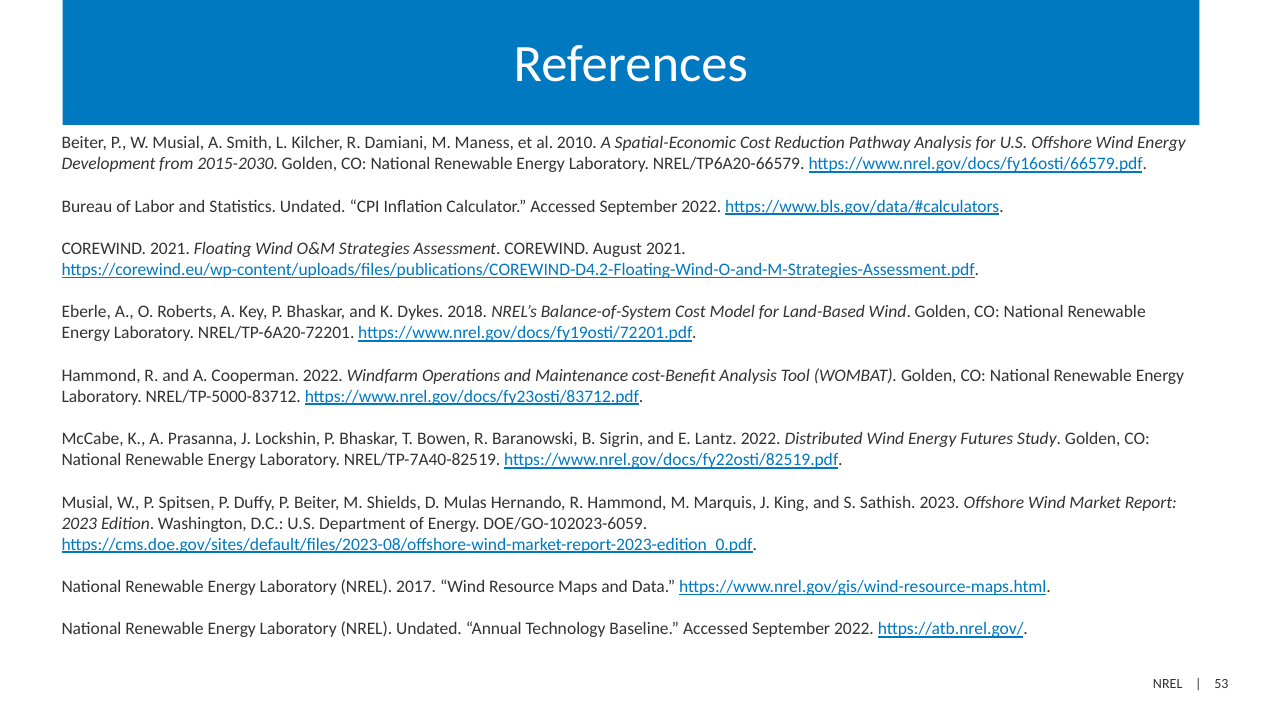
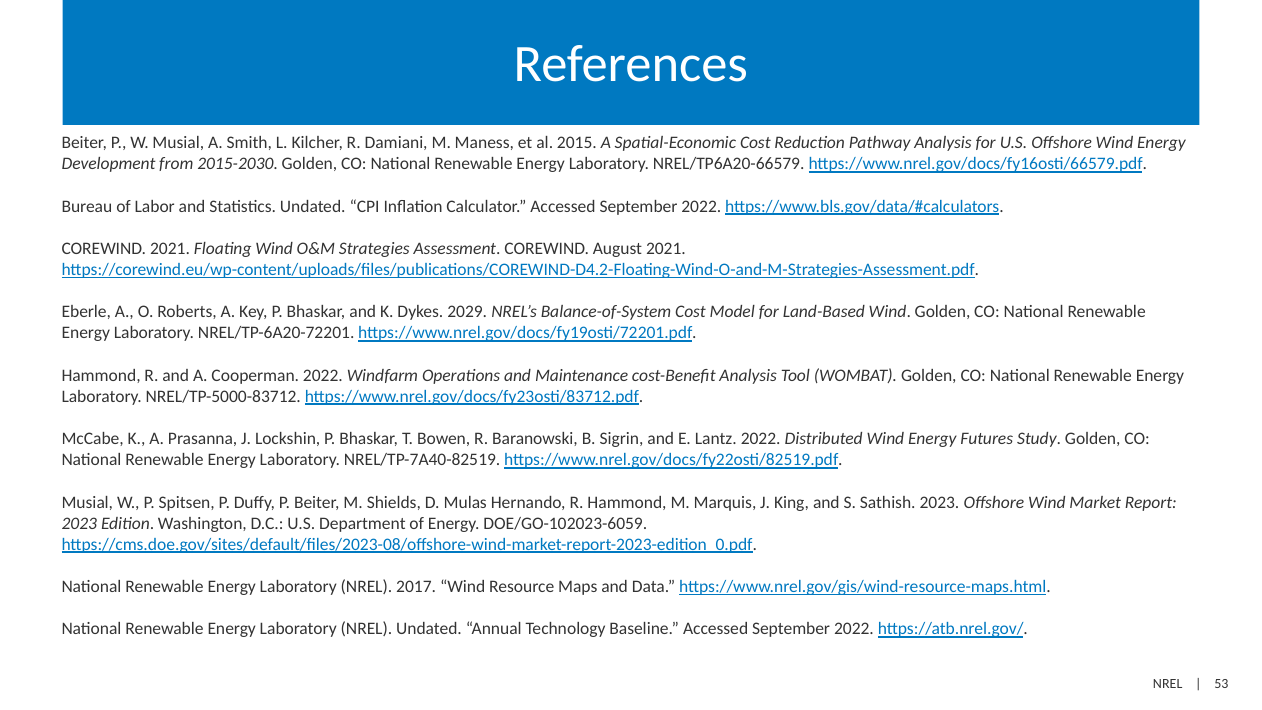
2010: 2010 -> 2015 (577, 143)
2018: 2018 -> 2029 (467, 312)
